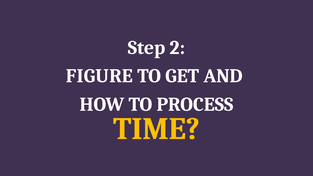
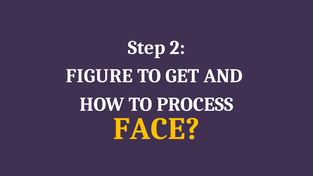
TIME: TIME -> FACE (156, 129)
